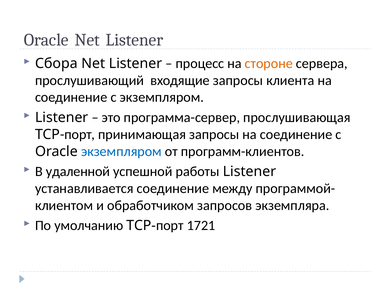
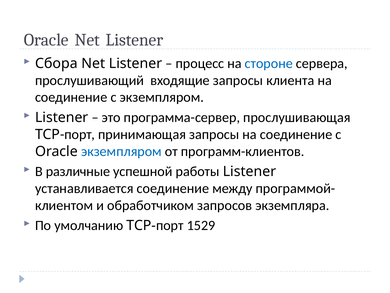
стороне colour: orange -> blue (269, 63)
удаленной: удаленной -> различные (78, 171)
1721: 1721 -> 1529 (201, 225)
